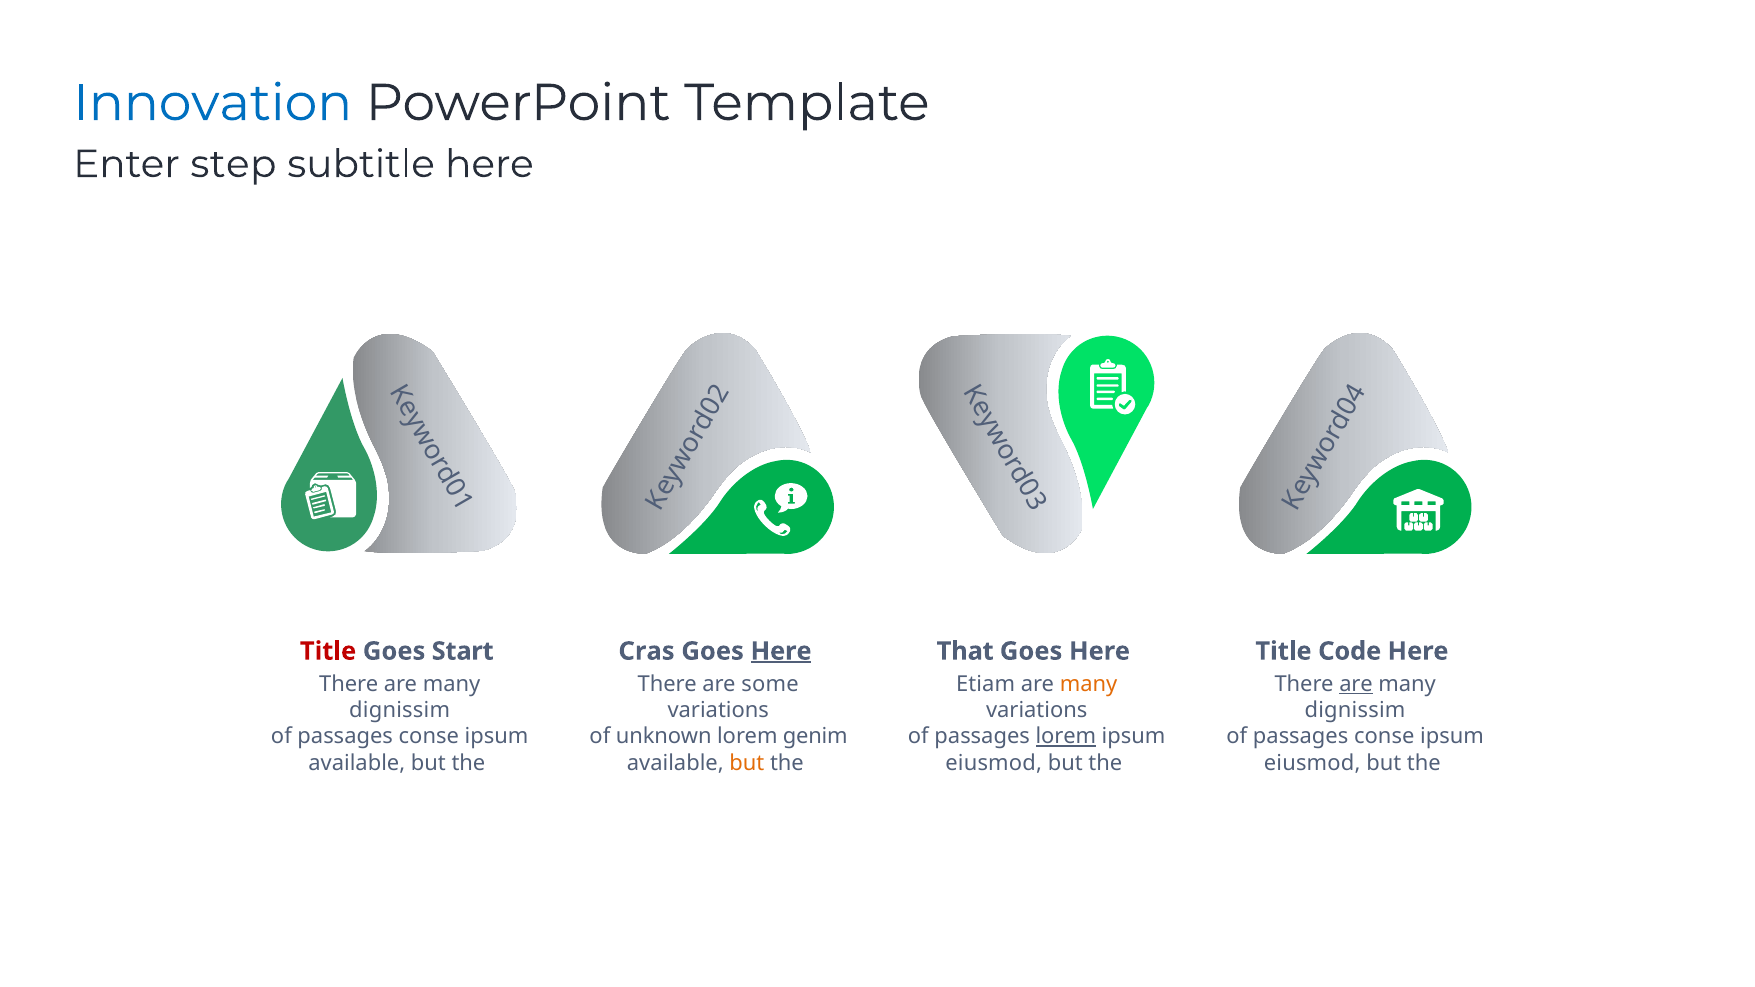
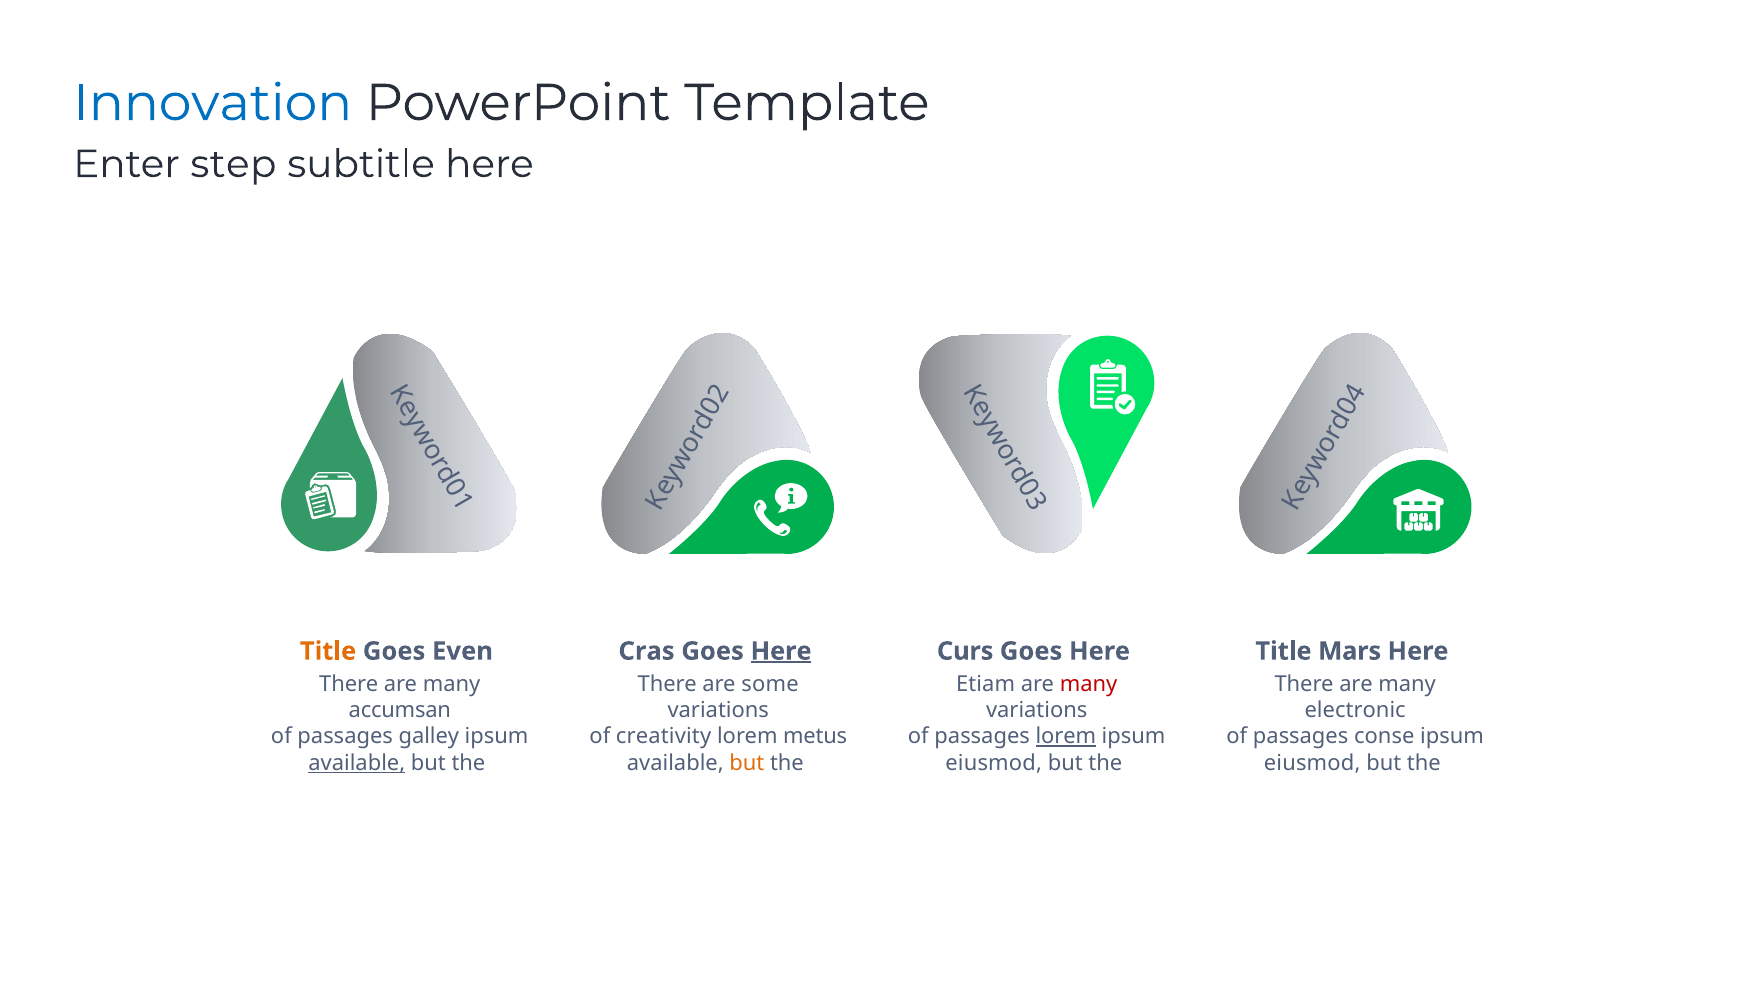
Title colour: red -> orange (328, 651)
Start: Start -> Even (462, 651)
That: That -> Curs (965, 651)
Code: Code -> Mars (1350, 651)
many colour: orange -> red (1089, 684)
are underline: present -> none (1356, 684)
dignissim: dignissim -> accumsan (400, 710)
dignissim: dignissim -> electronic (1355, 710)
conse: conse -> galley (429, 737)
unknown: unknown -> creativity (664, 737)
genim: genim -> metus (815, 737)
available underline: none -> present (357, 763)
